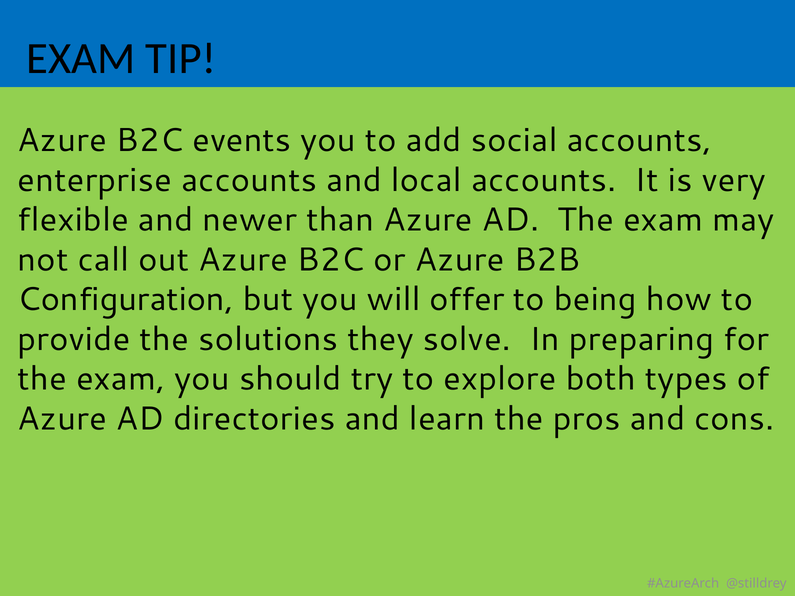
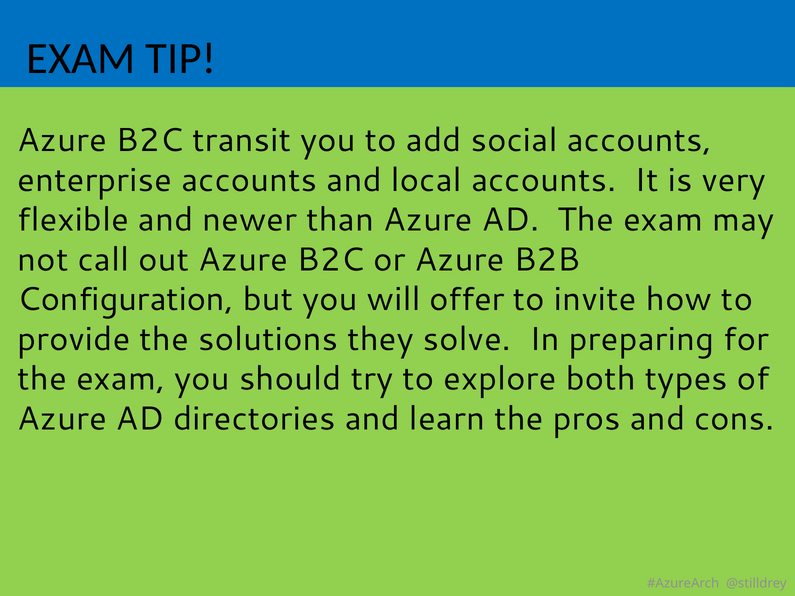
events: events -> transit (242, 141)
being: being -> invite (595, 300)
